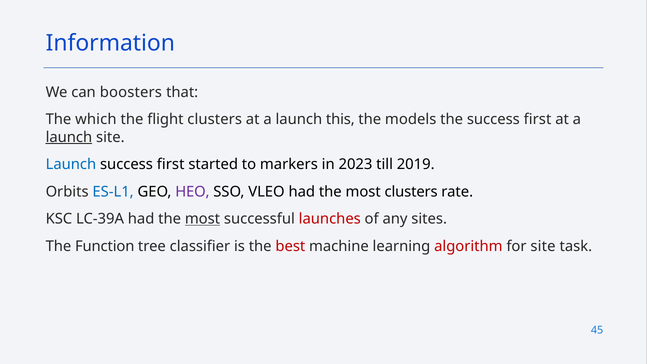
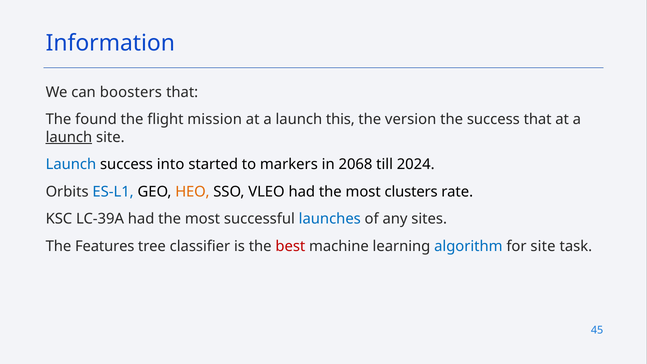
which: which -> found (96, 119)
flight clusters: clusters -> mission (215, 119)
models: models -> version (411, 119)
the success first: first -> that (538, 119)
first: first -> into (171, 164)
2023: 2023 -> 2068 (355, 164)
2019: 2019 -> 2024 (416, 164)
HEO colour: purple -> orange (192, 192)
most underline: present -> none (202, 219)
launches colour: red -> blue (330, 219)
Function: Function -> Features (105, 246)
algorithm colour: red -> blue (468, 246)
